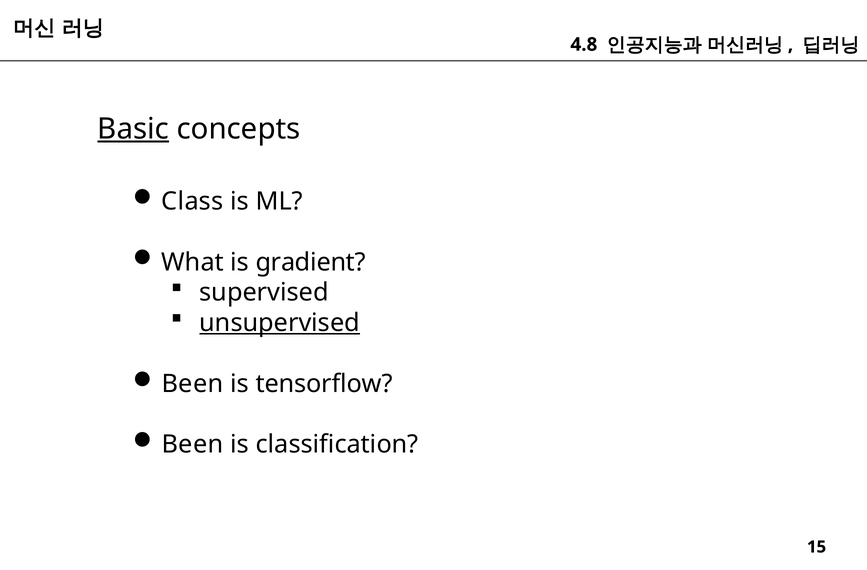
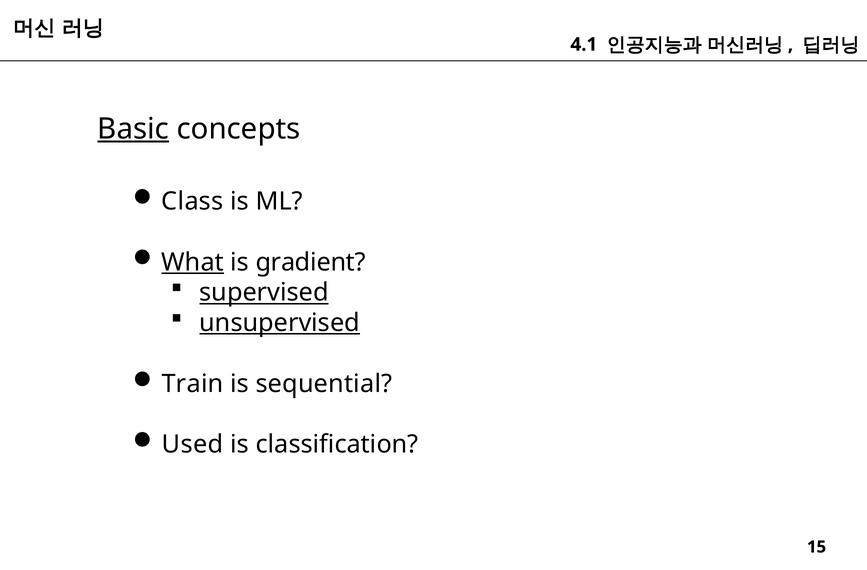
4.8: 4.8 -> 4.1 (584, 44)
What underline: none -> present (193, 262)
supervised underline: none -> present (264, 292)
Been: Been -> Train (192, 383)
tensorflow: tensorflow -> sequential (324, 383)
Been: Been -> Used (192, 444)
